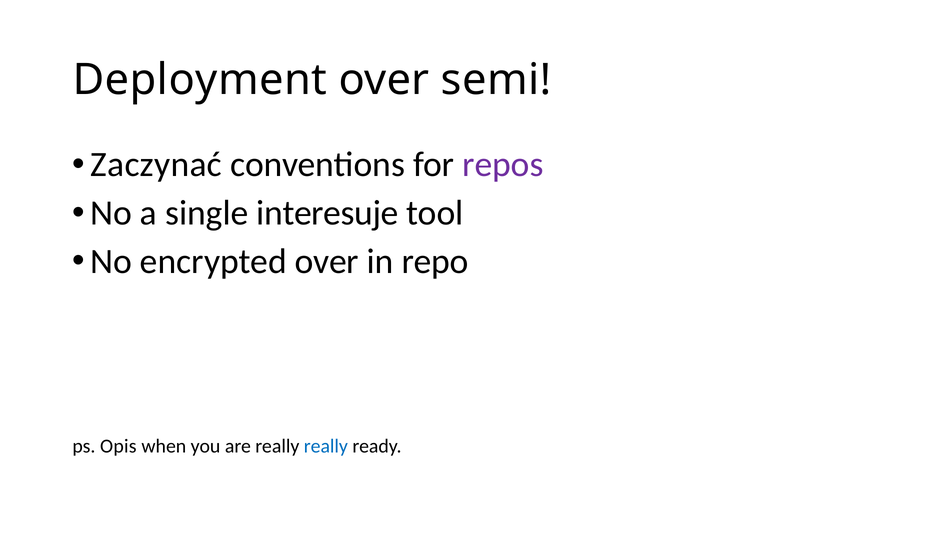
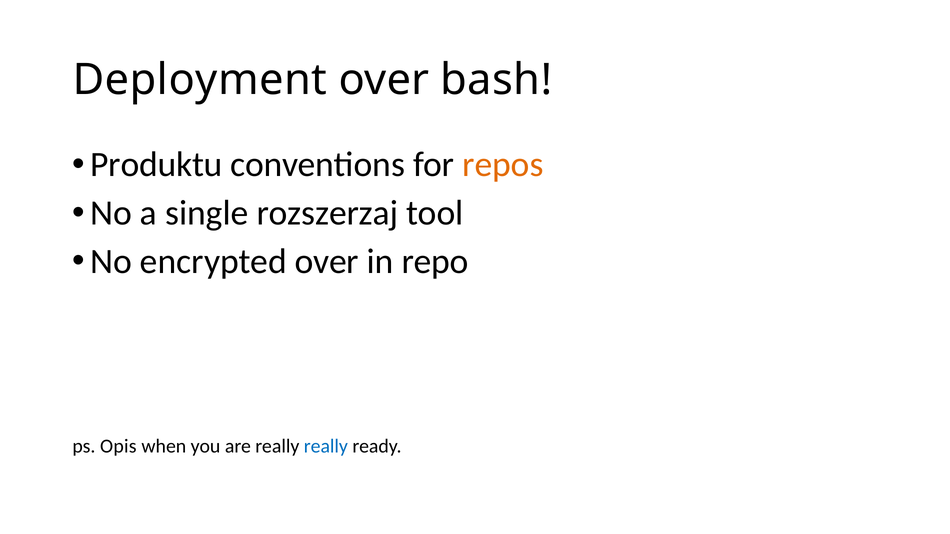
semi: semi -> bash (496, 80)
Zaczynać: Zaczynać -> Produktu (156, 165)
repos colour: purple -> orange (503, 165)
interesuje: interesuje -> rozszerzaj (327, 213)
